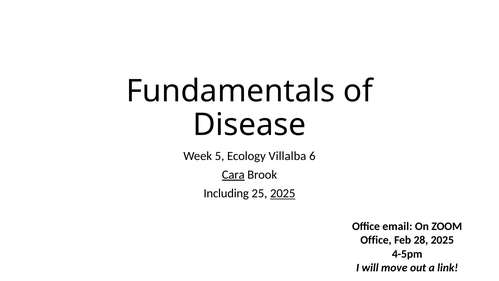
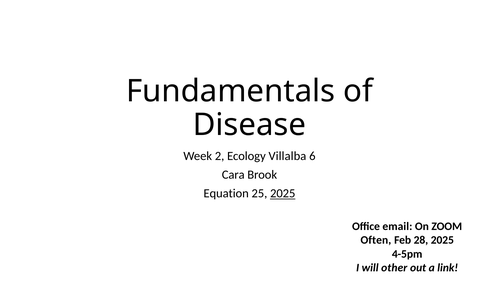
5: 5 -> 2 (220, 156)
Cara underline: present -> none (233, 175)
Including: Including -> Equation (226, 193)
Office: Office -> Often (376, 240)
move: move -> other (394, 267)
